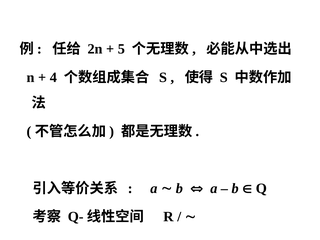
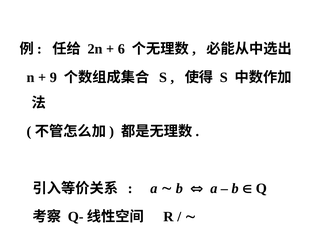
5: 5 -> 6 (121, 49)
4: 4 -> 9 (53, 77)
